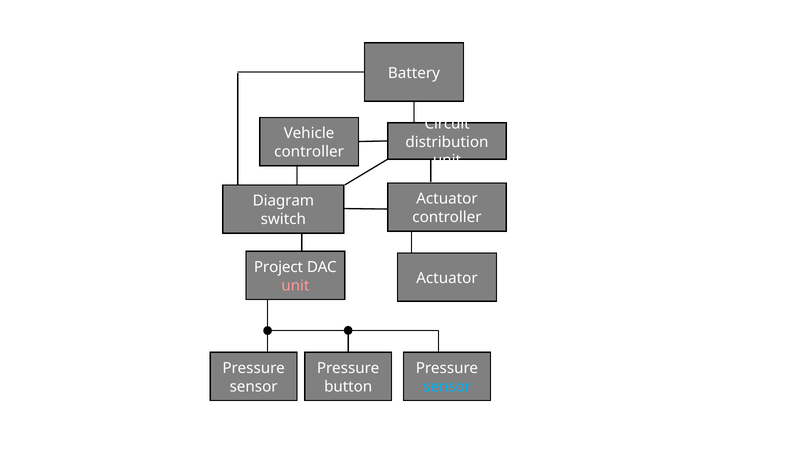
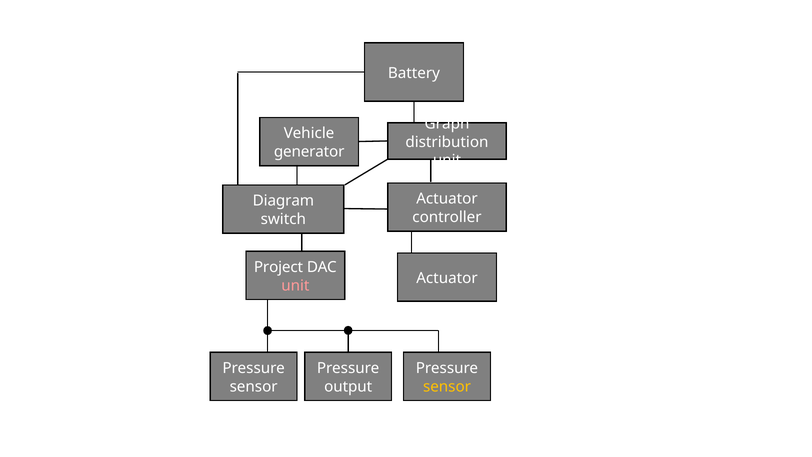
Circuit: Circuit -> Graph (447, 124)
controller: controller -> generator (309, 152)
button: button -> output (348, 386)
sensor colour: light blue -> yellow (447, 386)
